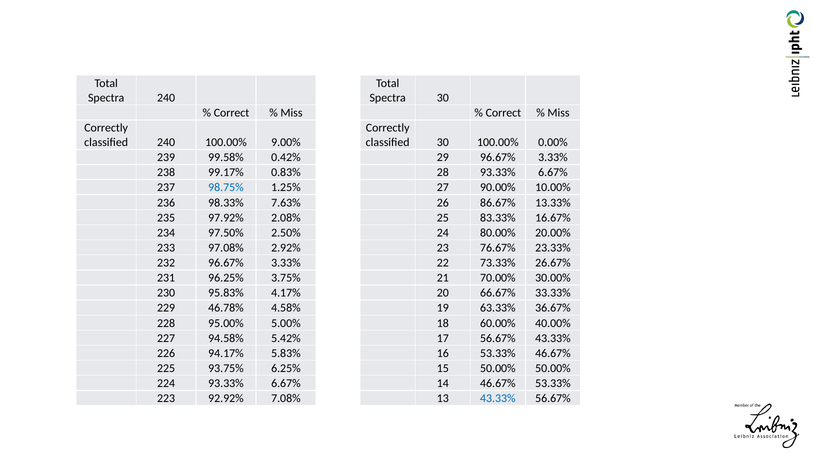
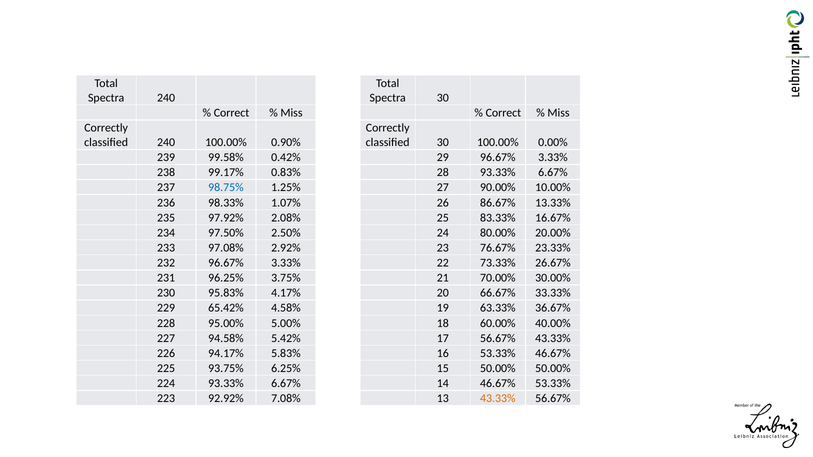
9.00%: 9.00% -> 0.90% (286, 142)
7.63%: 7.63% -> 1.07% (286, 203)
46.78%: 46.78% -> 65.42% (226, 308)
43.33% colour: blue -> orange (498, 399)
